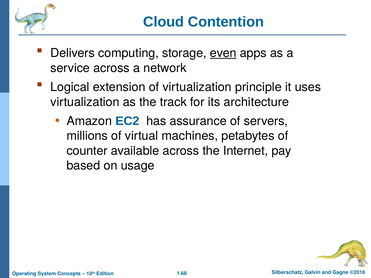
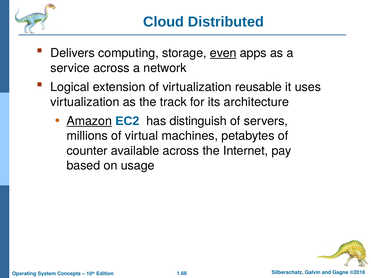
Contention: Contention -> Distributed (226, 22)
principle: principle -> reusable (258, 87)
Amazon underline: none -> present (89, 121)
assurance: assurance -> distinguish (198, 121)
